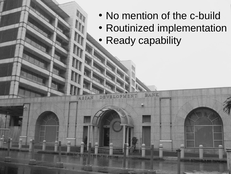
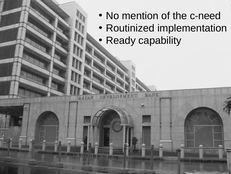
c-build: c-build -> c-need (205, 16)
